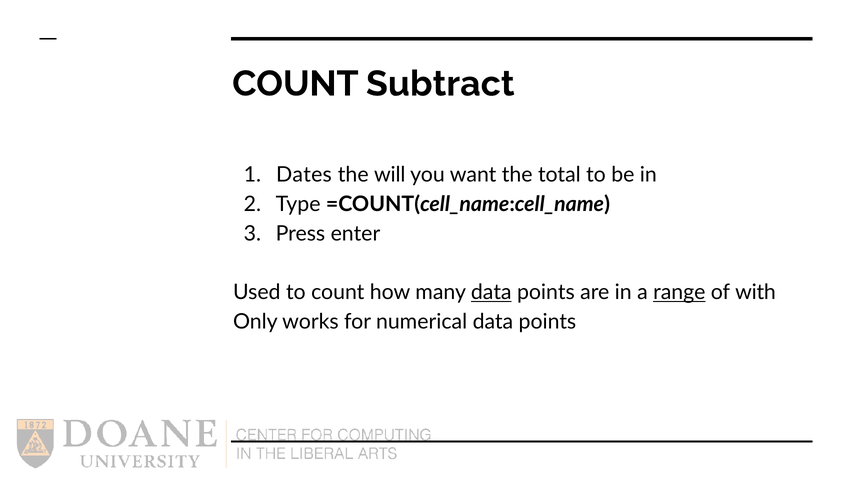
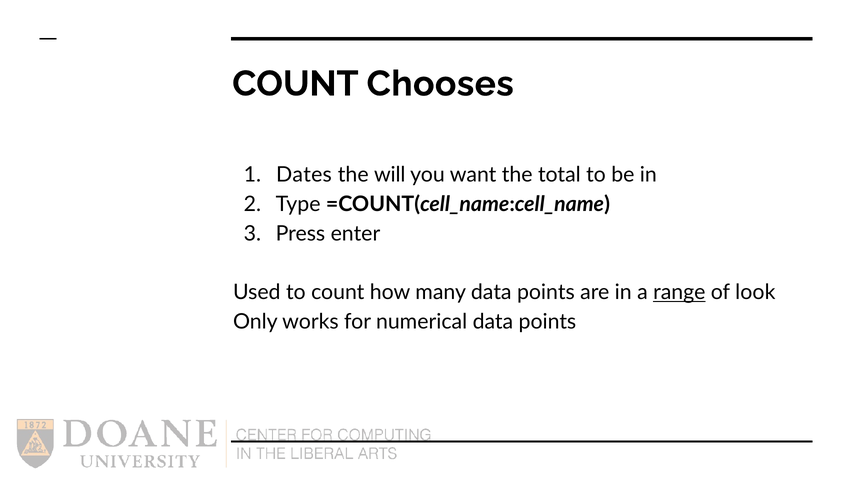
Subtract: Subtract -> Chooses (440, 84)
data underline: present -> none (491, 293)
with: with -> look (755, 293)
